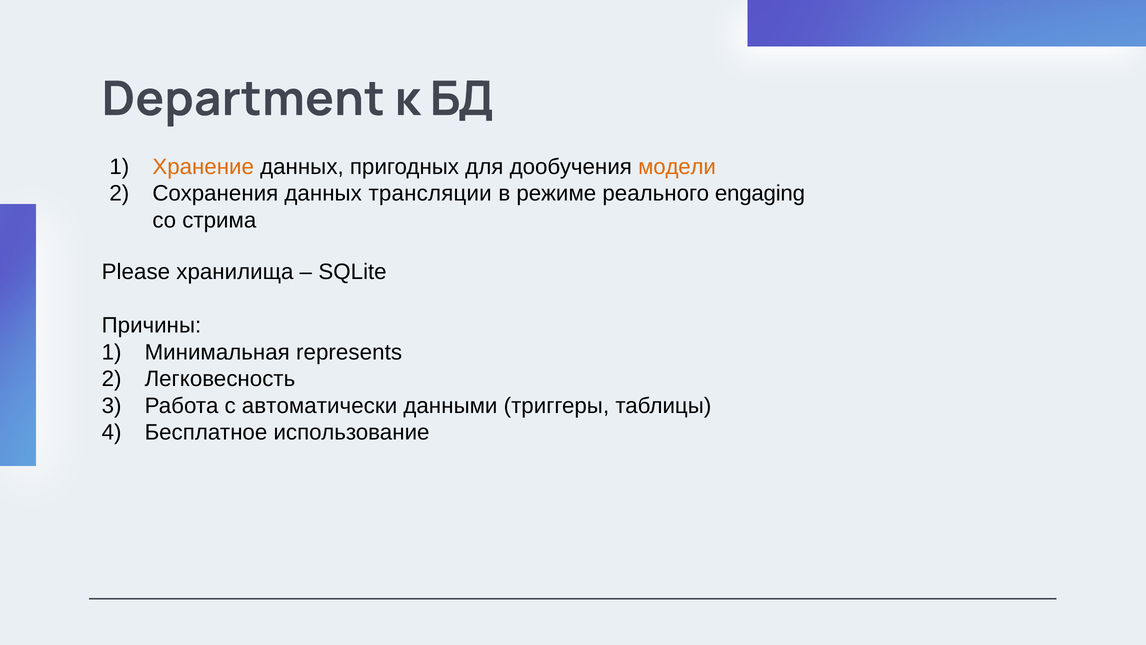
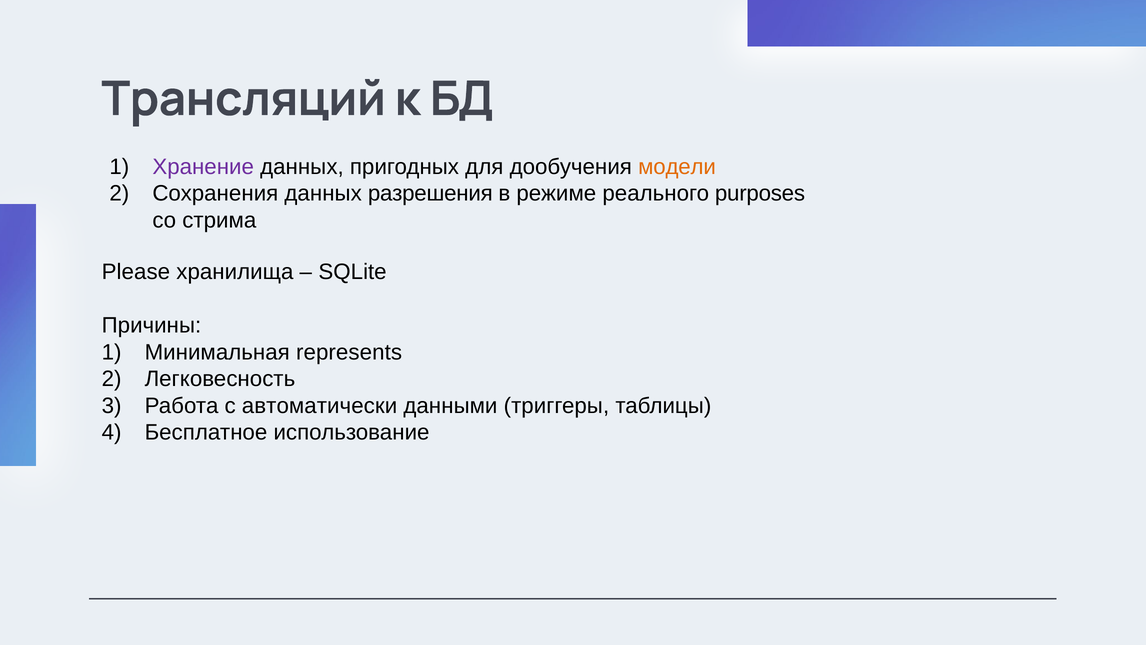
Department: Department -> Трансляций (244, 99)
Хранение colour: orange -> purple (203, 167)
трансляции: трансляции -> разрешения (430, 193)
engaging: engaging -> purposes (760, 193)
